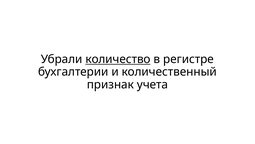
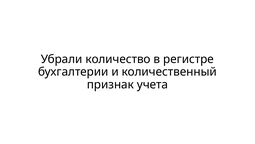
количество underline: present -> none (118, 59)
